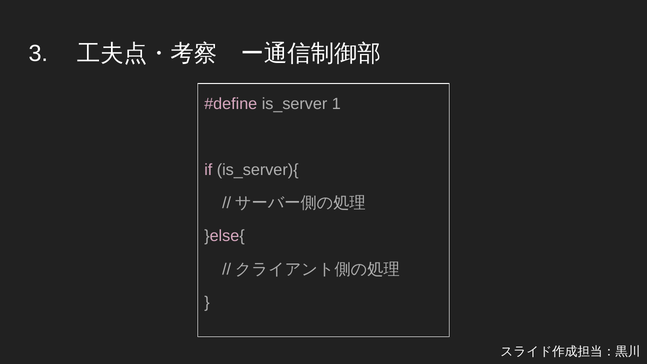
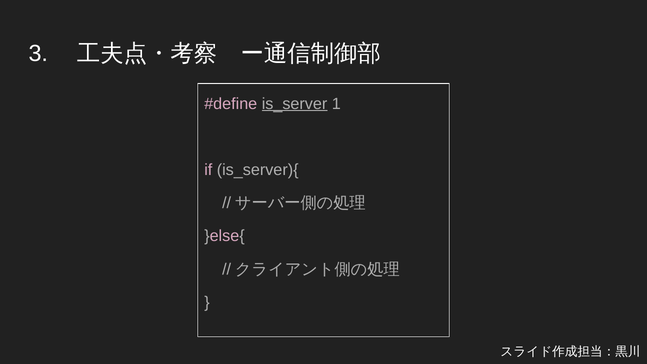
is_server underline: none -> present (295, 104)
